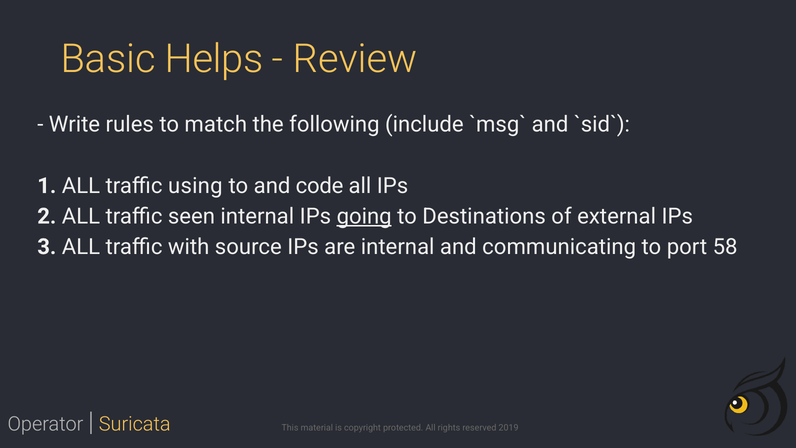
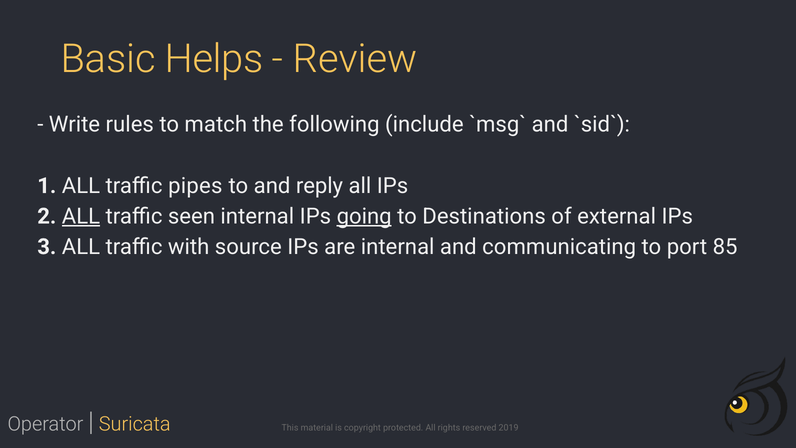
using: using -> pipes (195, 186)
code: code -> reply (320, 186)
ALL underline: none -> present (81, 216)
58: 58 -> 85 (725, 247)
